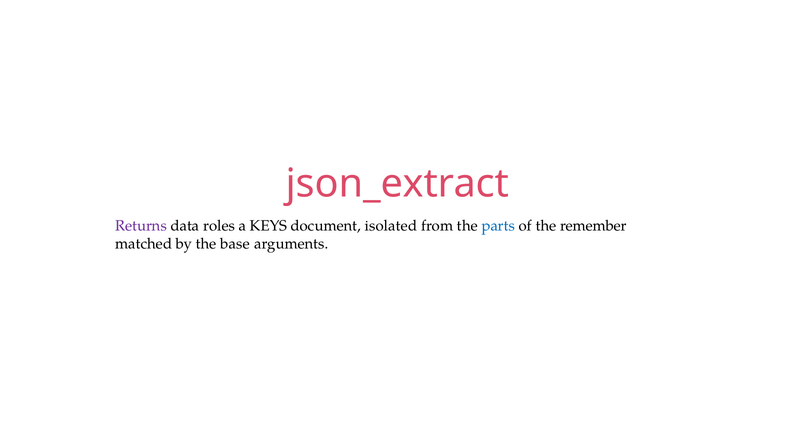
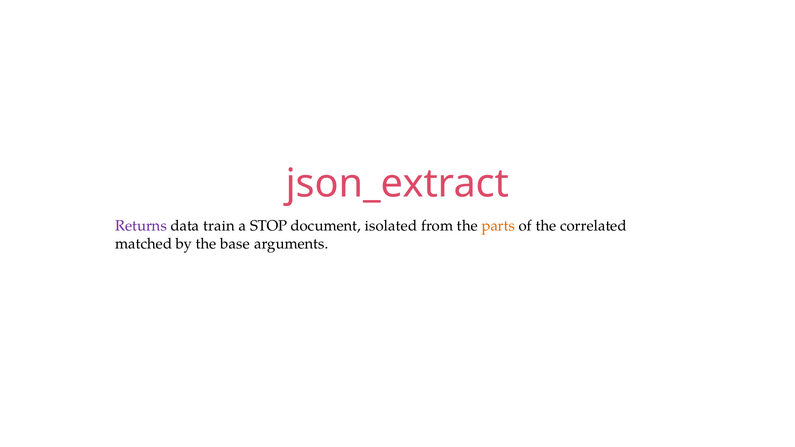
roles: roles -> train (219, 226)
KEYS: KEYS -> STOP (269, 226)
parts colour: blue -> orange (498, 226)
remember: remember -> correlated (593, 226)
